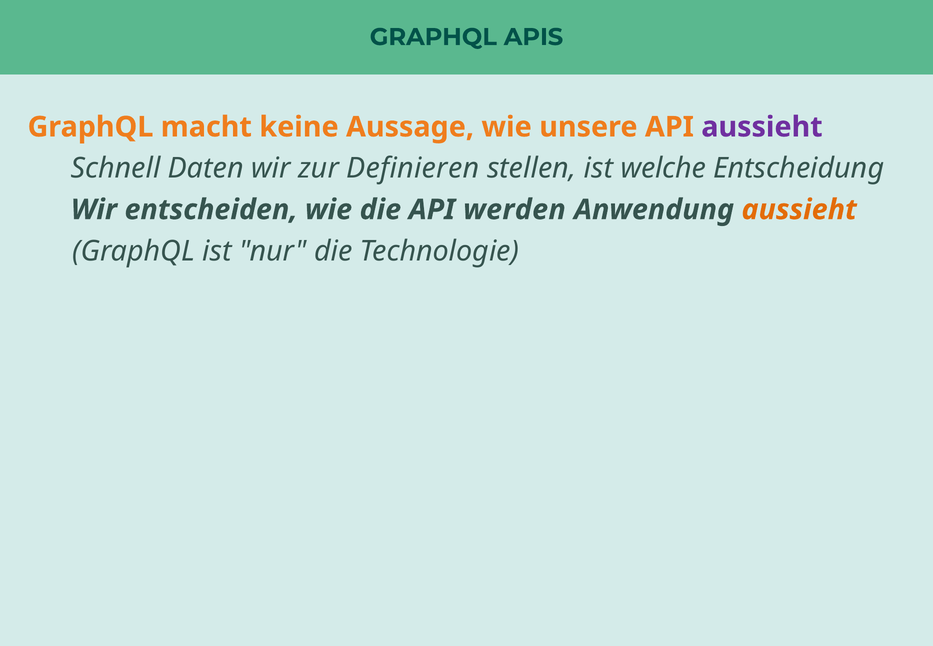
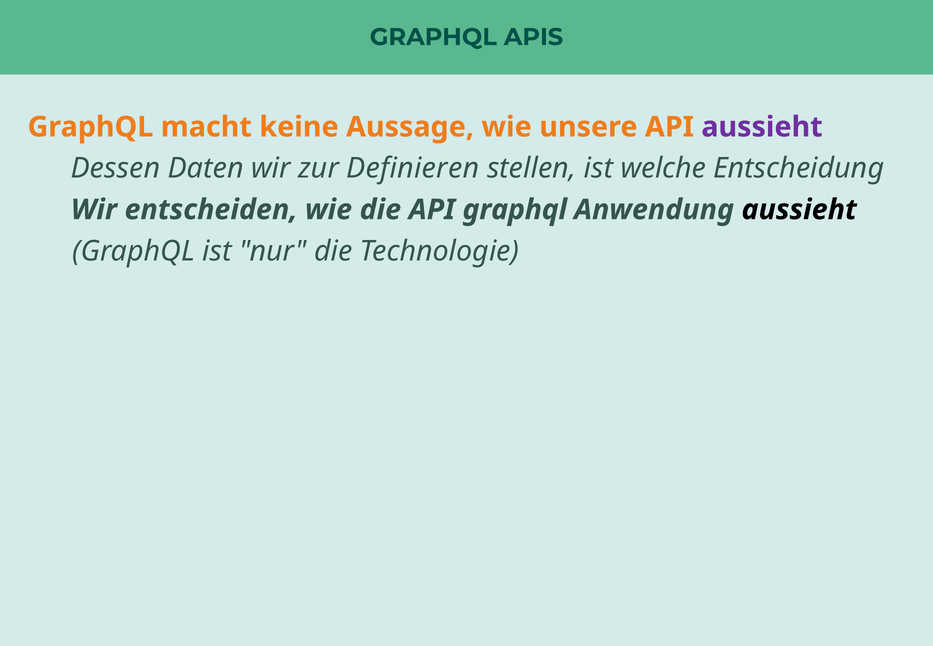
Schnell: Schnell -> Dessen (116, 168)
API werden: werden -> graphql (515, 210)
aussieht colour: orange -> black (799, 210)
